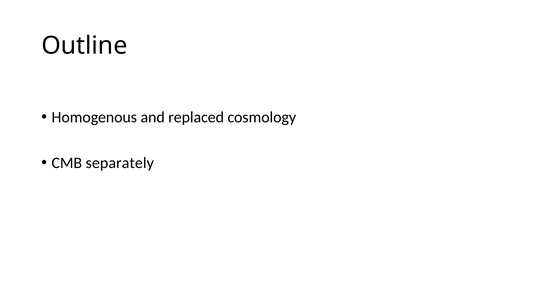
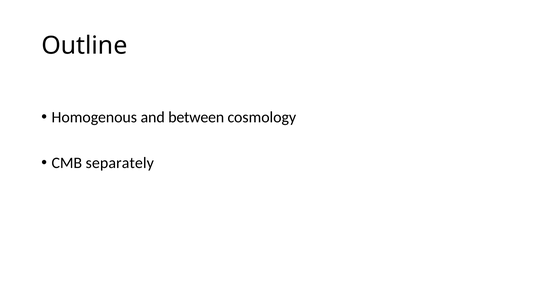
replaced: replaced -> between (196, 117)
